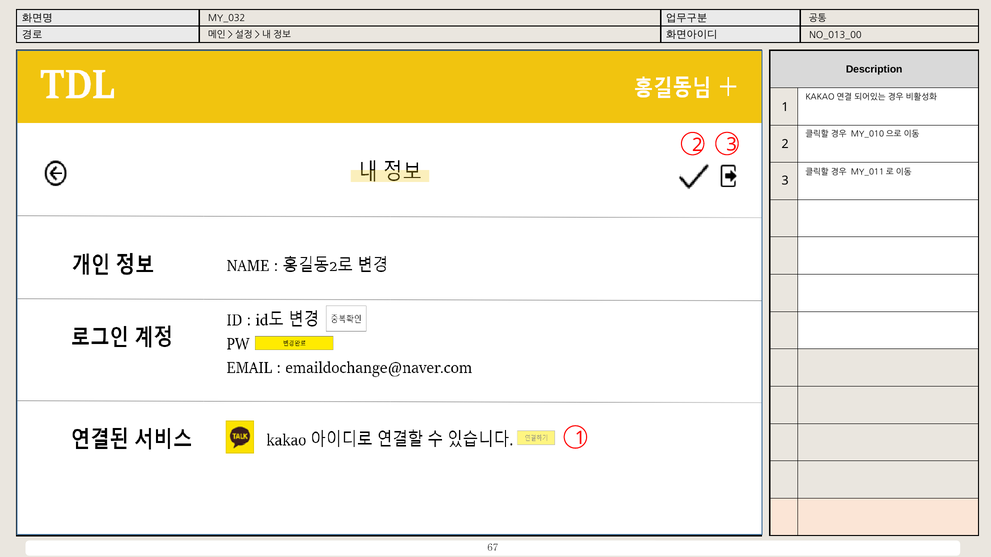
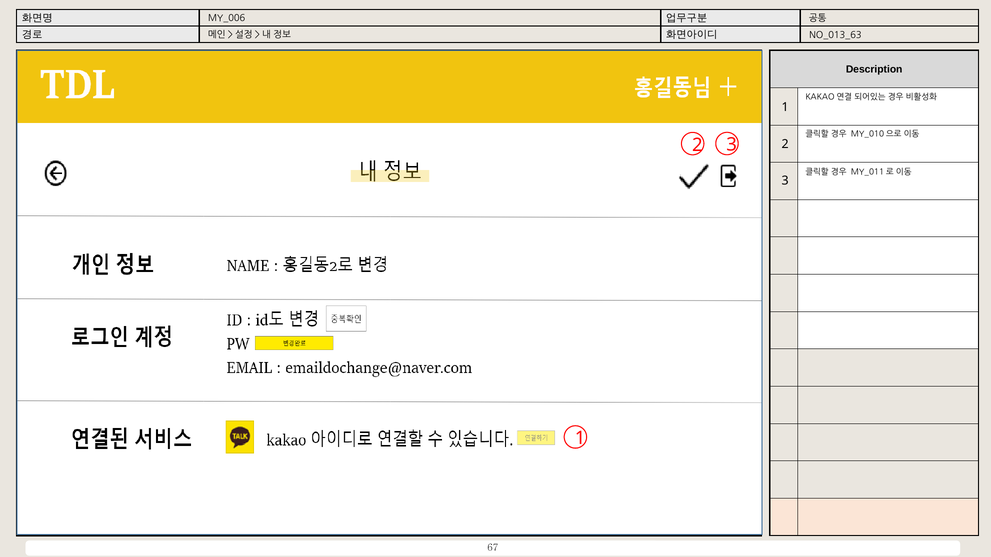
MY_032: MY_032 -> MY_006 (227, 18)
NO_013_00: NO_013_00 -> NO_013_63 (835, 35)
